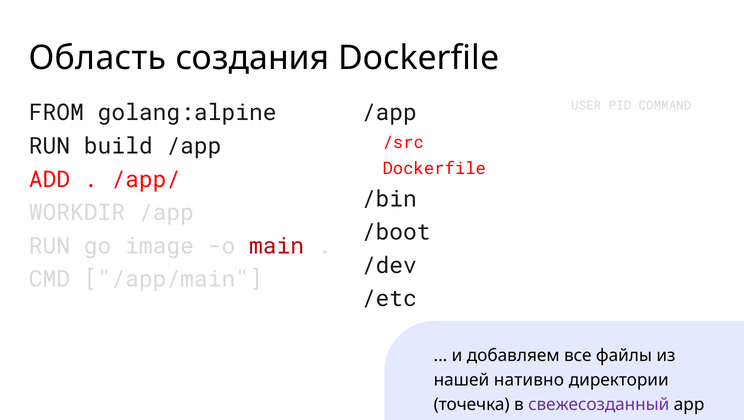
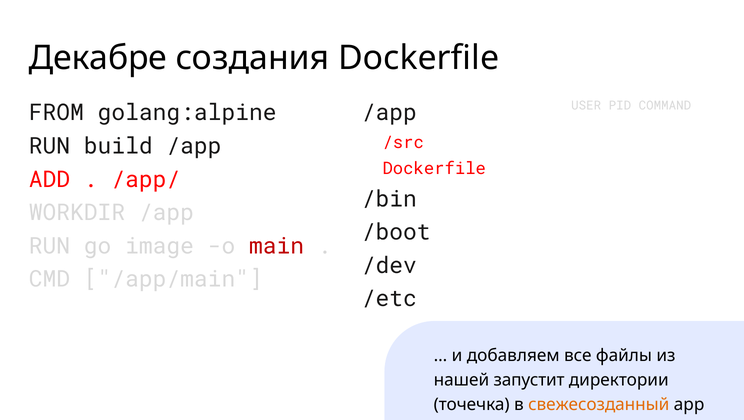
Область: Область -> Декабре (98, 58)
нативно: нативно -> запустит (529, 380)
свежесозданный colour: purple -> orange (599, 404)
